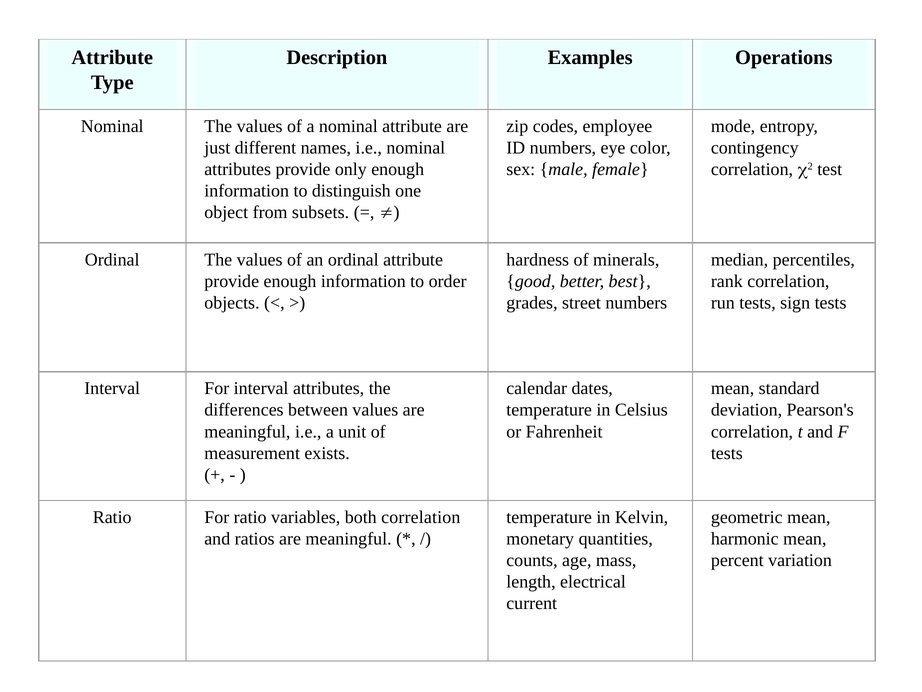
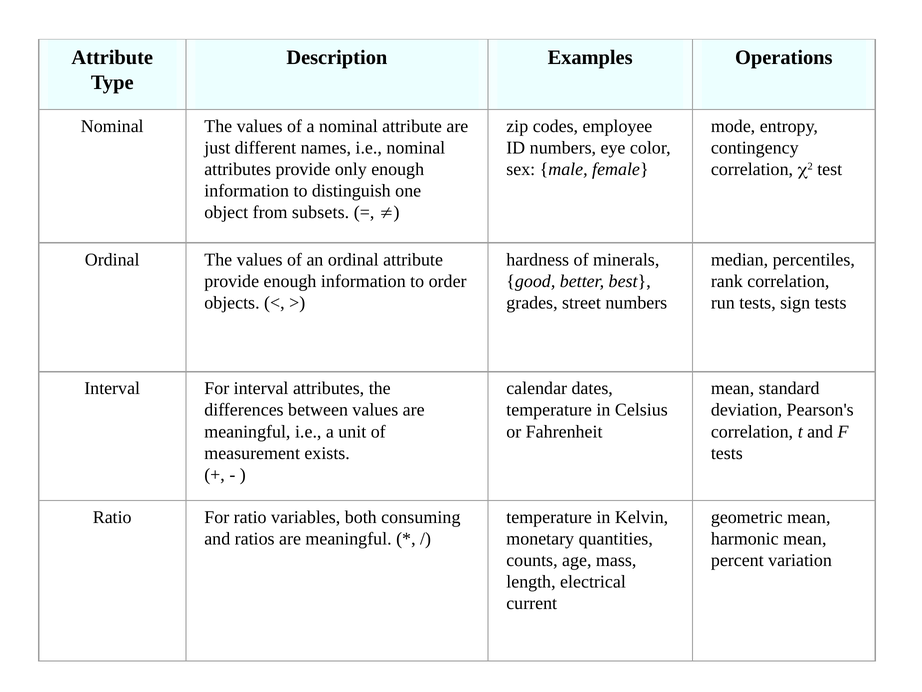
both correlation: correlation -> consuming (421, 517)
